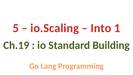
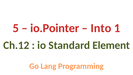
io.Scaling: io.Scaling -> io.Pointer (55, 28)
Ch.19: Ch.19 -> Ch.12 (16, 45)
Building: Building -> Element (111, 45)
